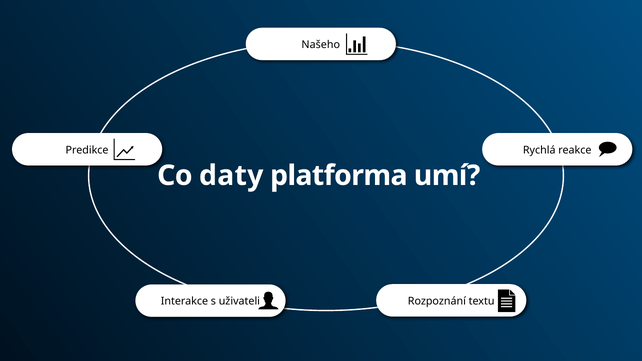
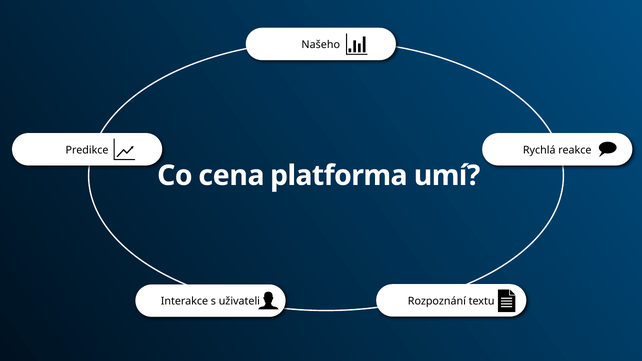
daty: daty -> cena (231, 176)
